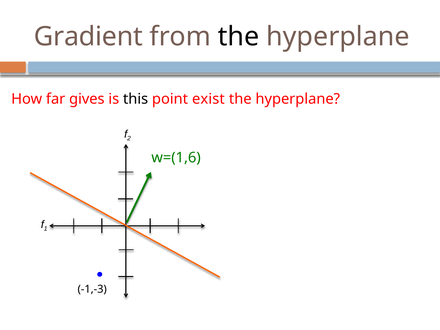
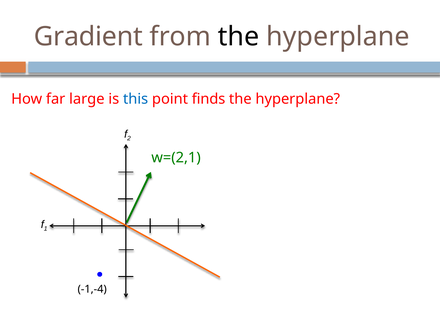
gives: gives -> large (87, 99)
this colour: black -> blue (136, 99)
exist: exist -> finds (209, 99)
w=(1,6: w=(1,6 -> w=(2,1 (176, 158)
-1,-3: -1,-3 -> -1,-4 (92, 289)
